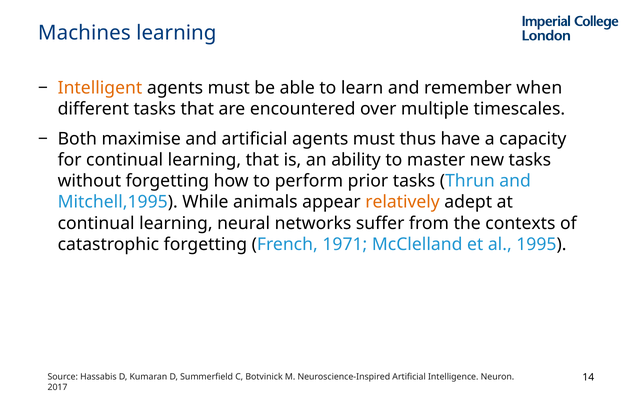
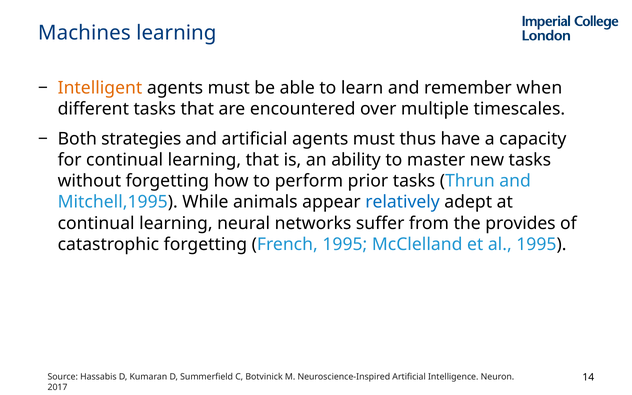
maximise: maximise -> strategies (141, 139)
relatively colour: orange -> blue (403, 202)
contexts: contexts -> provides (520, 223)
French 1971: 1971 -> 1995 (345, 244)
